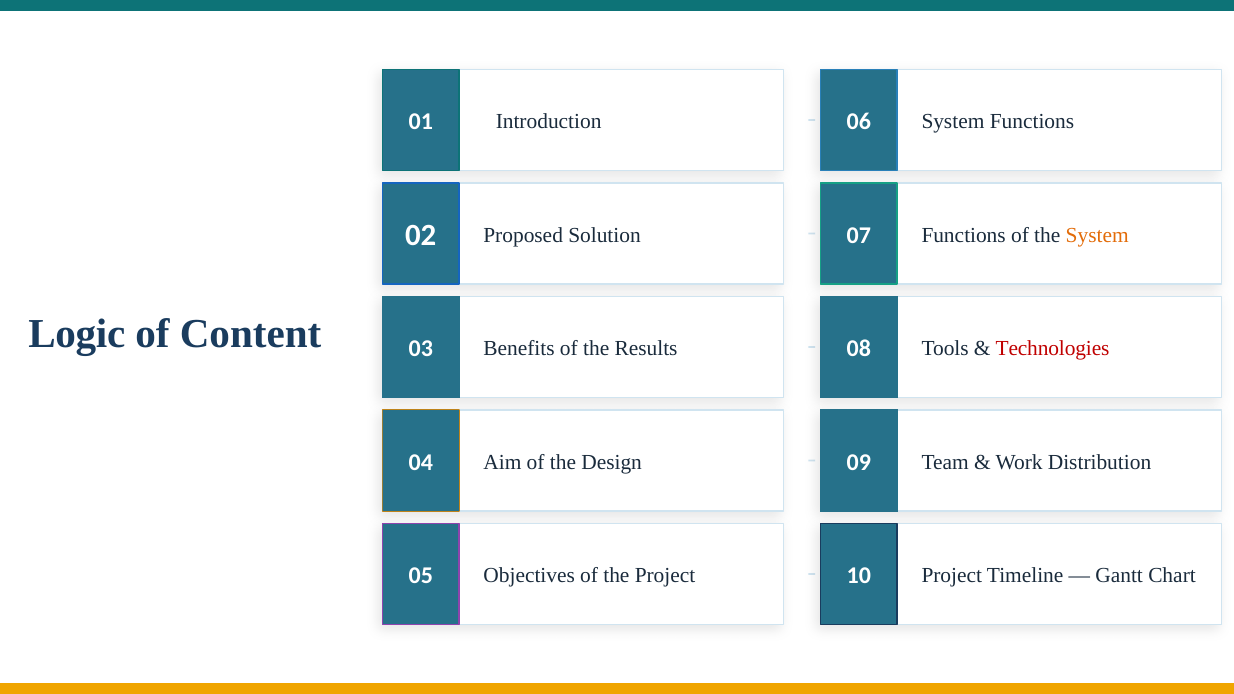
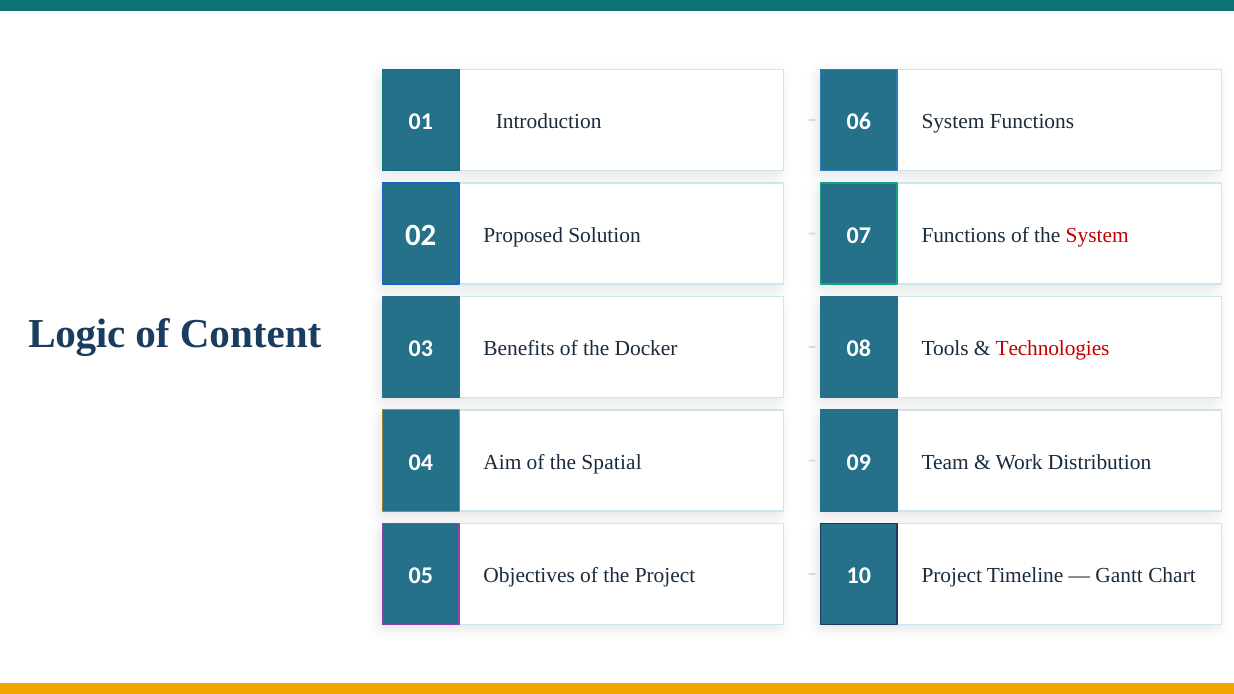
System colour: orange -> red (1097, 235)
Results: Results -> Docker (646, 349)
Design: Design -> Spatial (612, 462)
